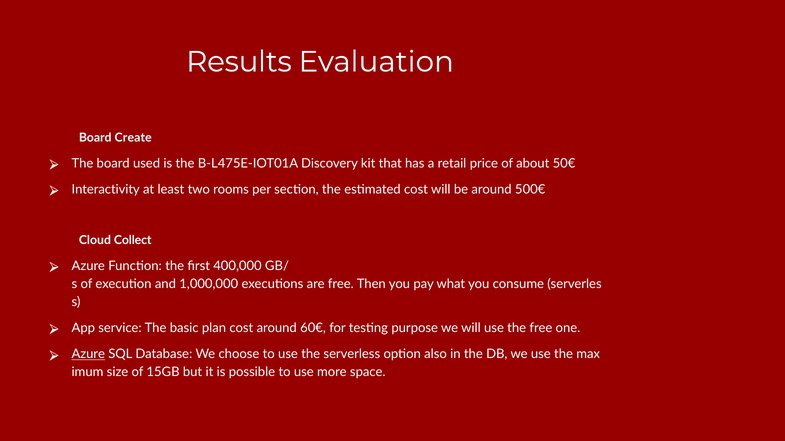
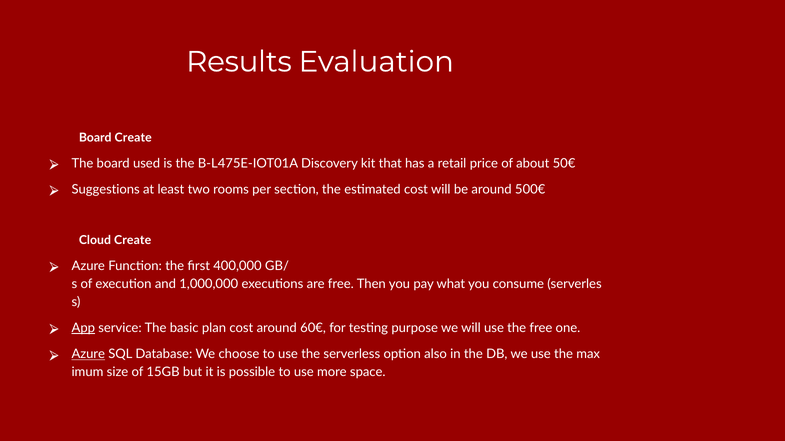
Interactivity: Interactivity -> Suggestions (106, 190)
Cloud Collect: Collect -> Create (133, 240)
App underline: none -> present (83, 328)
